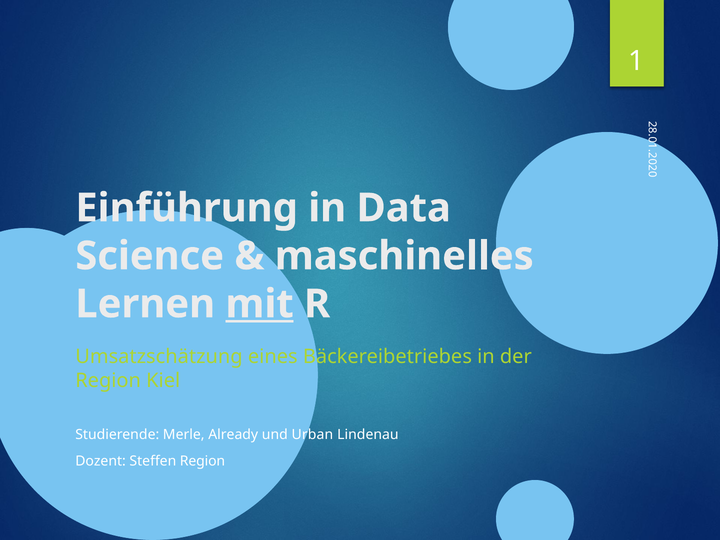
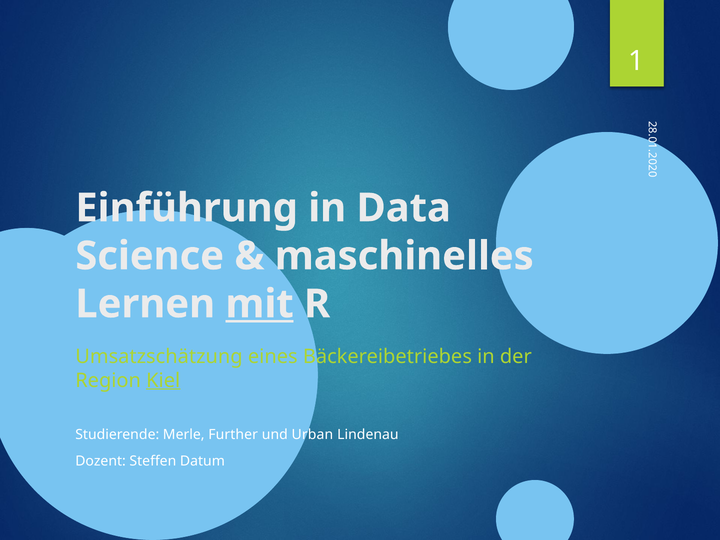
Kiel underline: none -> present (163, 380)
Already: Already -> Further (233, 434)
Steffen Region: Region -> Datum (202, 461)
